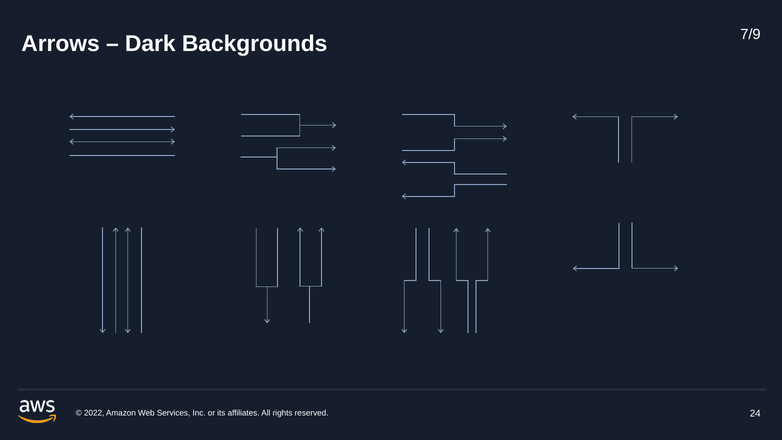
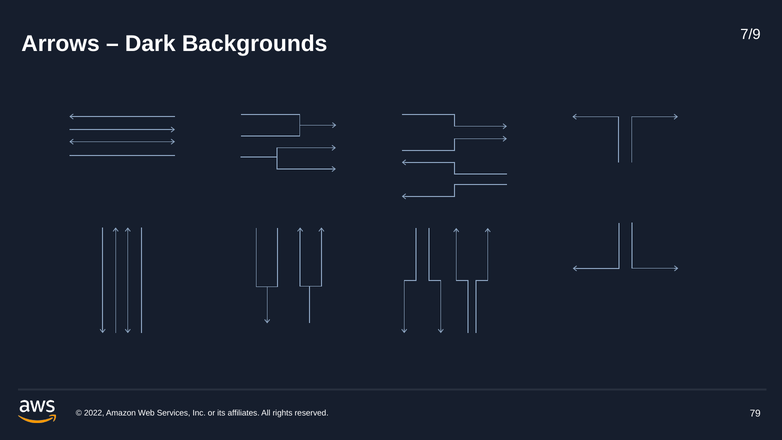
24: 24 -> 79 (755, 413)
